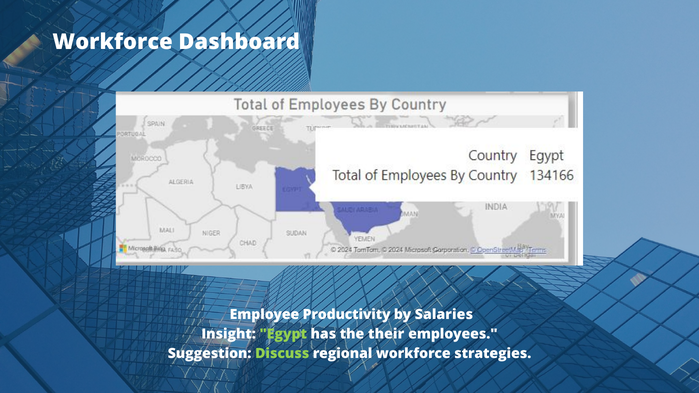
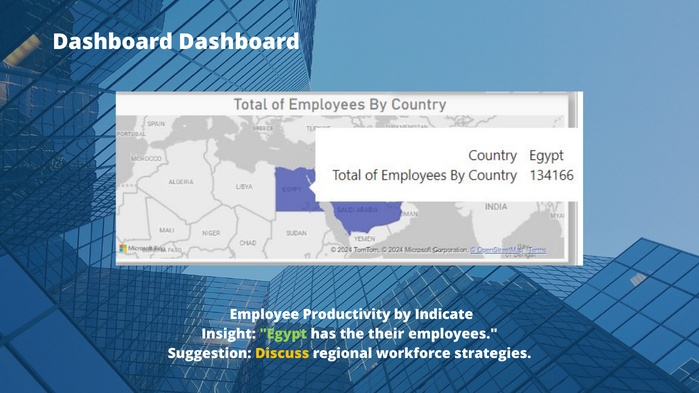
Workforce: Workforce -> Dashboard (113, 42)
Salaries: Salaries -> Indicate (444, 315)
Discuss colour: light green -> yellow (282, 354)
